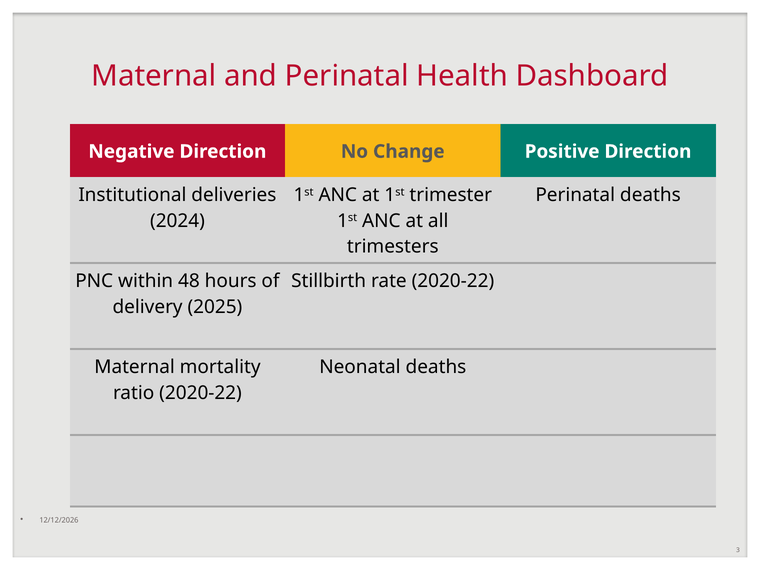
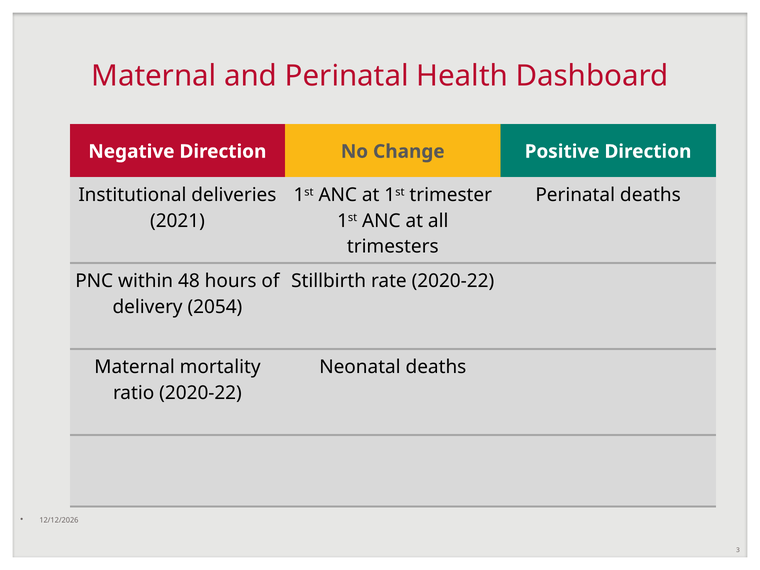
2024: 2024 -> 2021 (177, 221)
2025: 2025 -> 2054 (215, 307)
